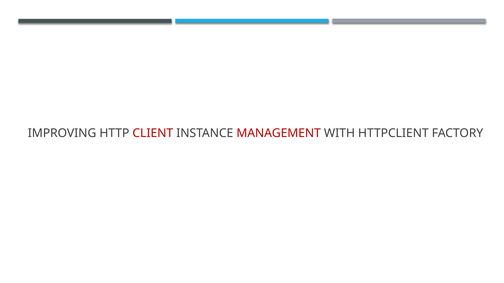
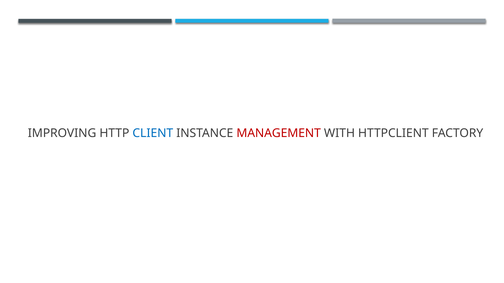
CLIENT colour: red -> blue (153, 133)
